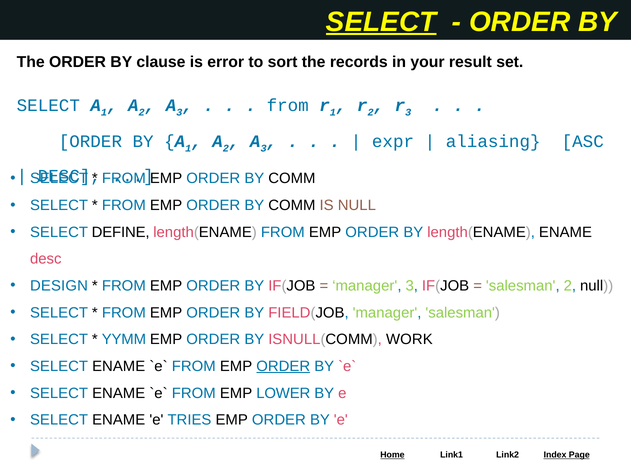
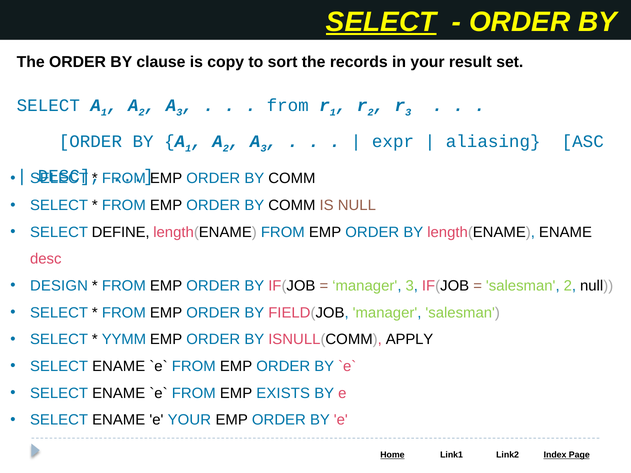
error: error -> copy (226, 62)
WORK: WORK -> APPLY (410, 340)
ORDER underline: present -> none (283, 366)
LOWER: LOWER -> EXISTS (283, 393)
e TRIES: TRIES -> YOUR (189, 420)
